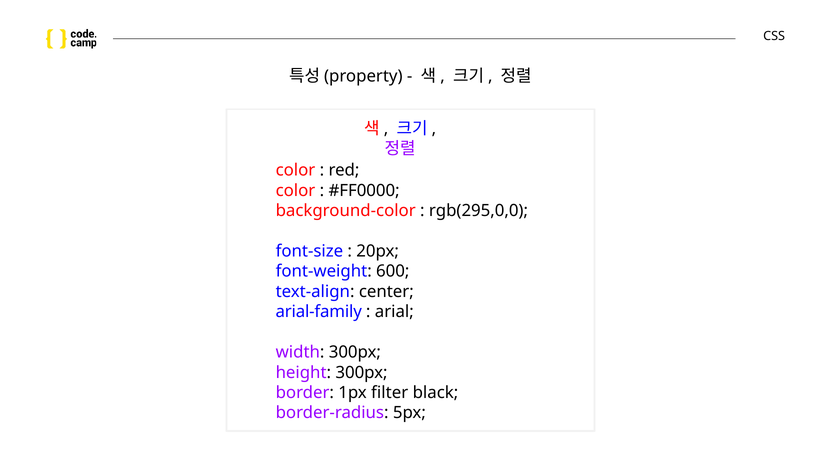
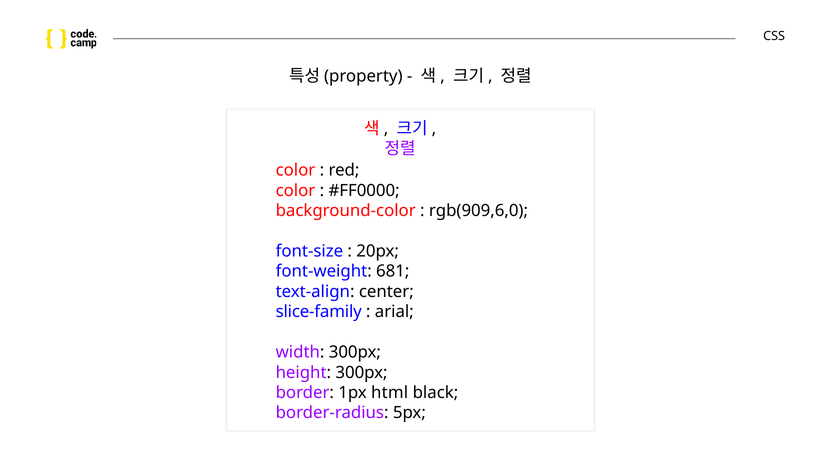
rgb(295,0,0: rgb(295,0,0 -> rgb(909,6,0 (478, 210)
600: 600 -> 681 (393, 271)
arial-family: arial-family -> slice-family (319, 312)
filter: filter -> html (390, 392)
